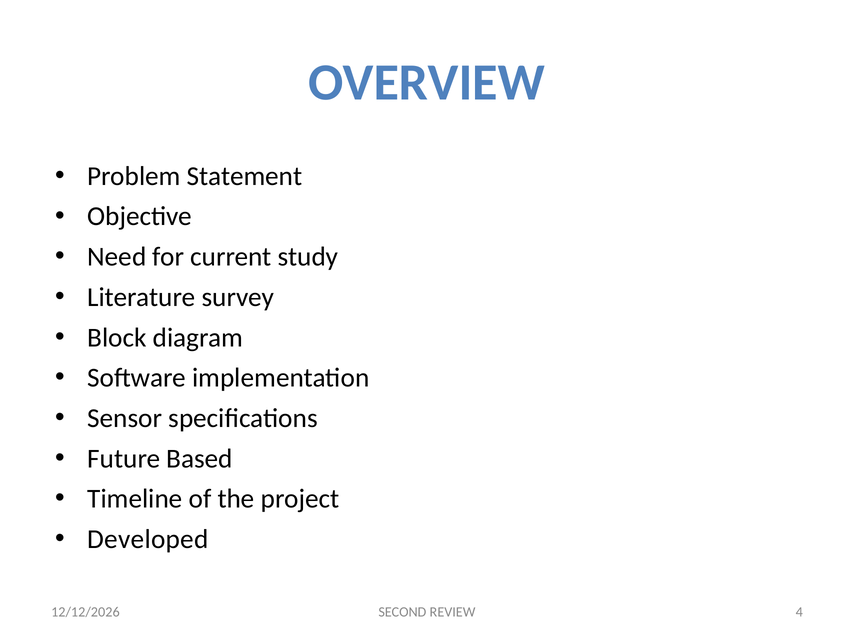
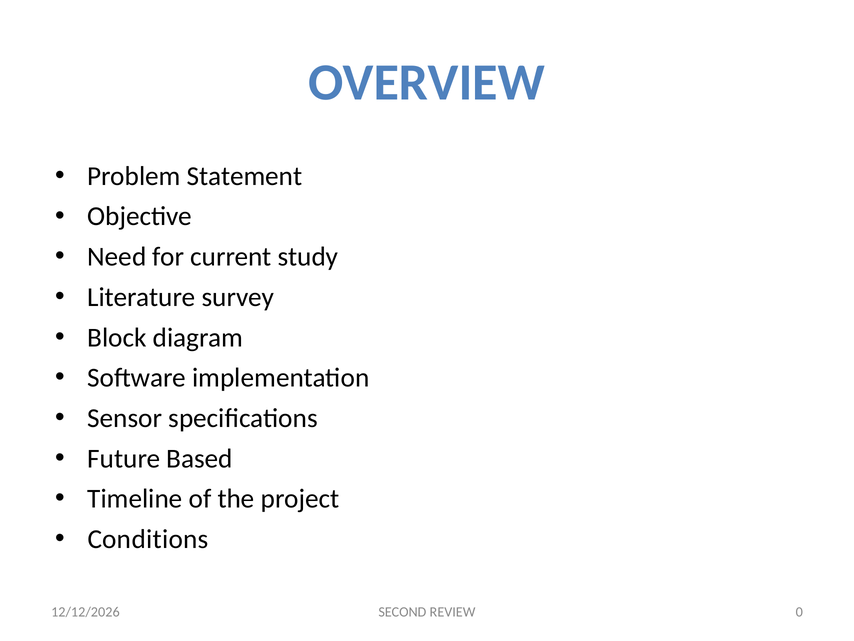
Developed: Developed -> Conditions (148, 539)
4: 4 -> 0 (799, 612)
